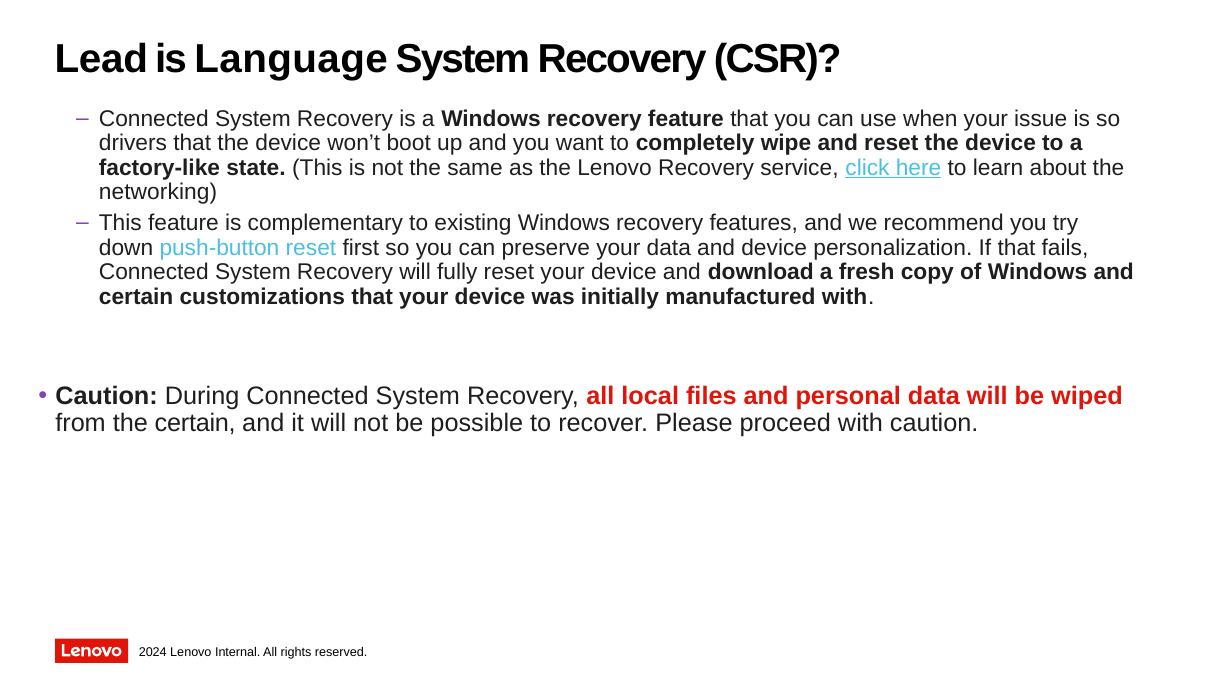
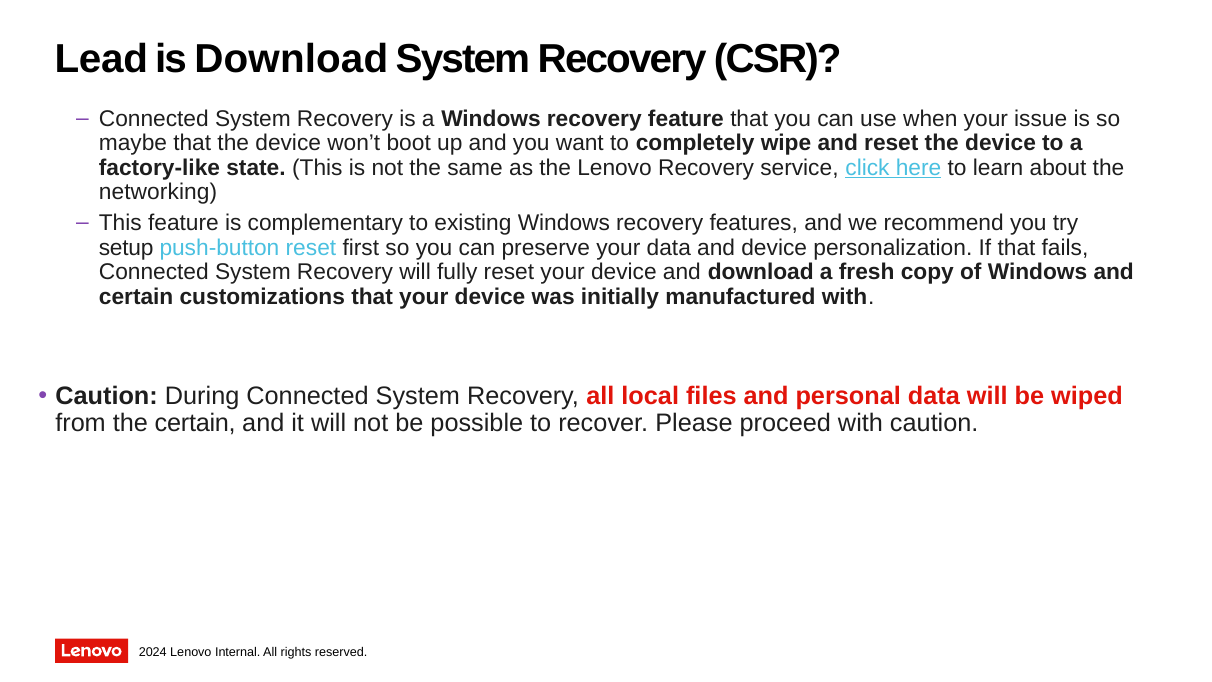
is Language: Language -> Download (291, 59)
drivers: drivers -> maybe (133, 143)
down: down -> setup (126, 248)
